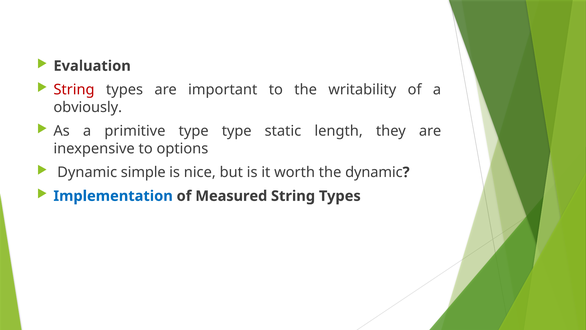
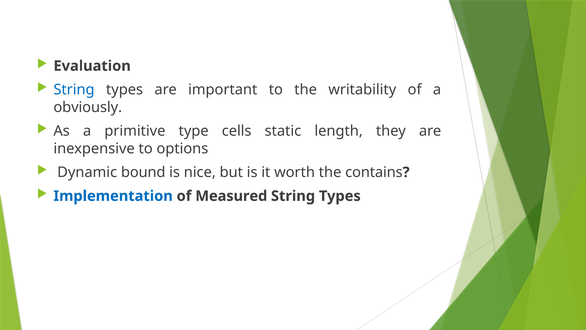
String colour: red -> blue (74, 90)
type type: type -> cells (237, 131)
simple: simple -> bound (143, 172)
the dynamic: dynamic -> contains (374, 172)
